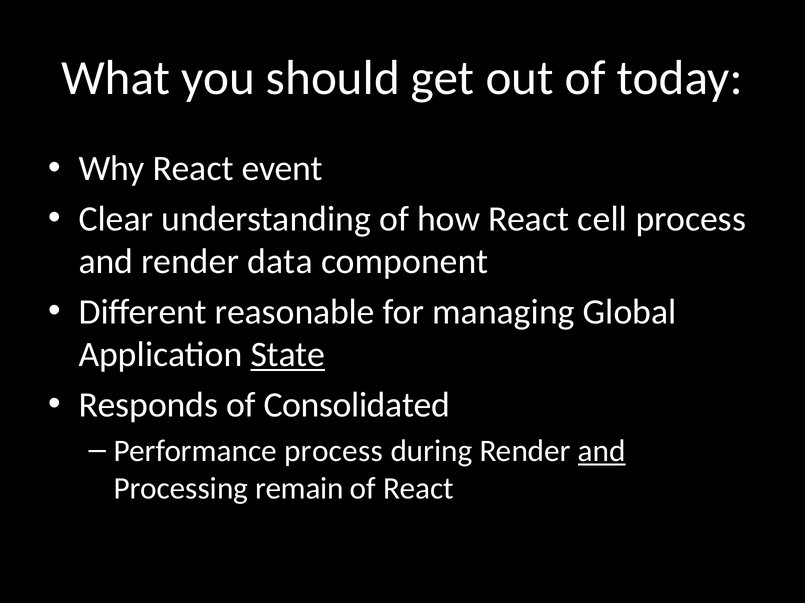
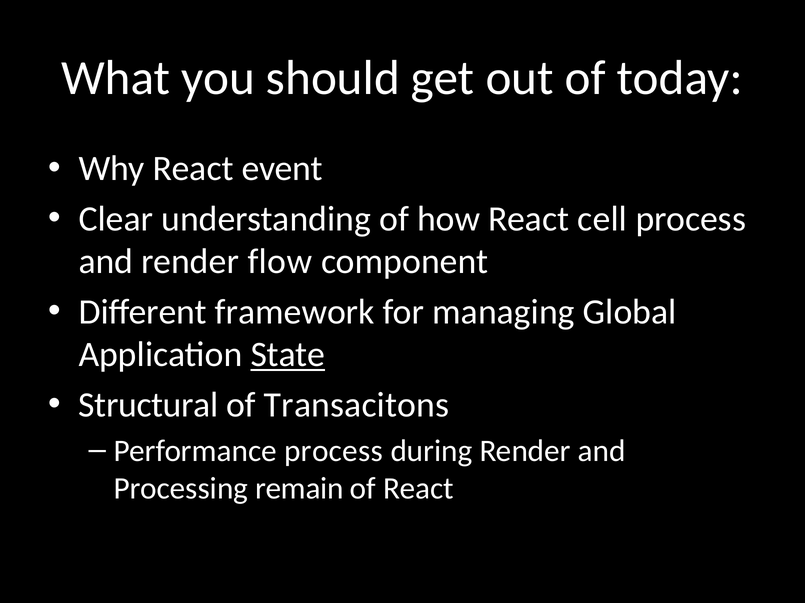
data: data -> flow (280, 262)
reasonable: reasonable -> framework (295, 312)
Responds: Responds -> Structural (148, 405)
Consolidated: Consolidated -> Transacitons (357, 405)
and underline: present -> none (602, 451)
